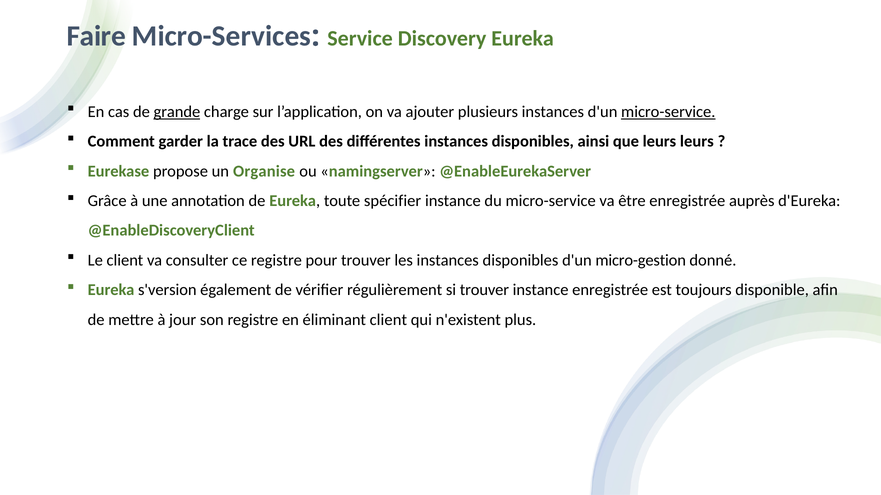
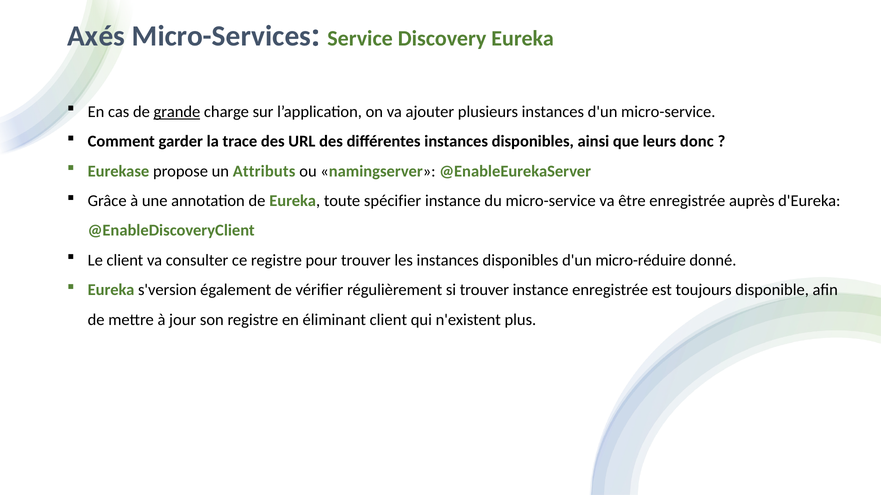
Faire: Faire -> Axés (96, 36)
micro-service underline: present -> none (668, 112)
leurs leurs: leurs -> donc (697, 142)
Organise: Organise -> Attributs (264, 171)
micro-gestion: micro-gestion -> micro-réduire (641, 261)
